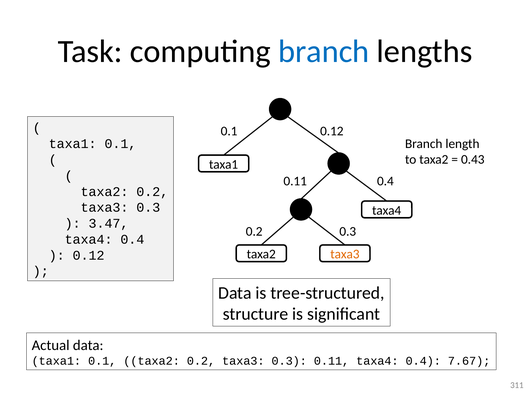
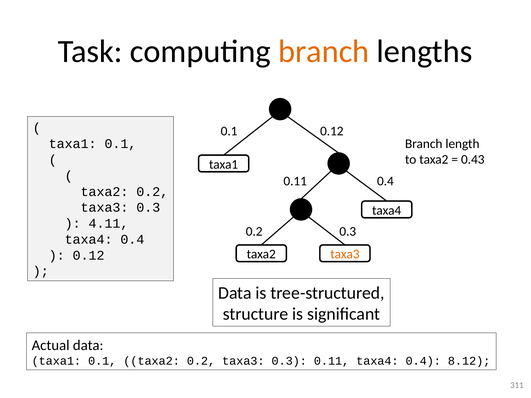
branch colour: blue -> orange (324, 51)
3.47: 3.47 -> 4.11 (108, 224)
7.67: 7.67 -> 8.12 (469, 361)
